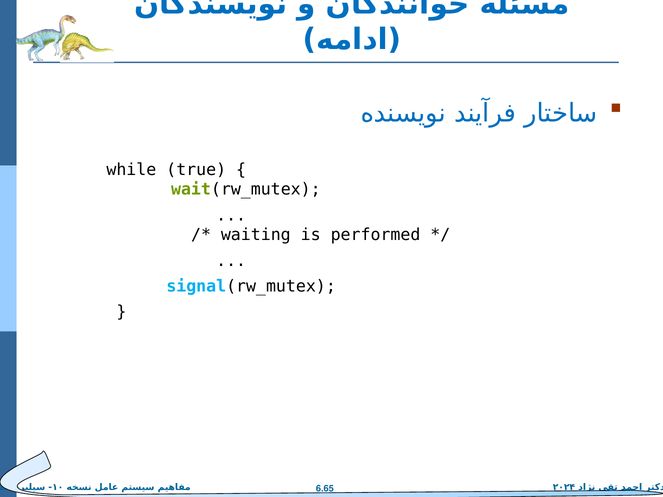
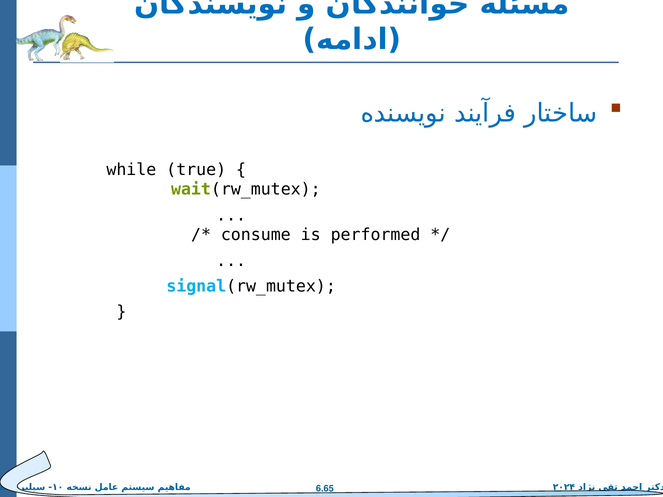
waiting: waiting -> consume (256, 235)
